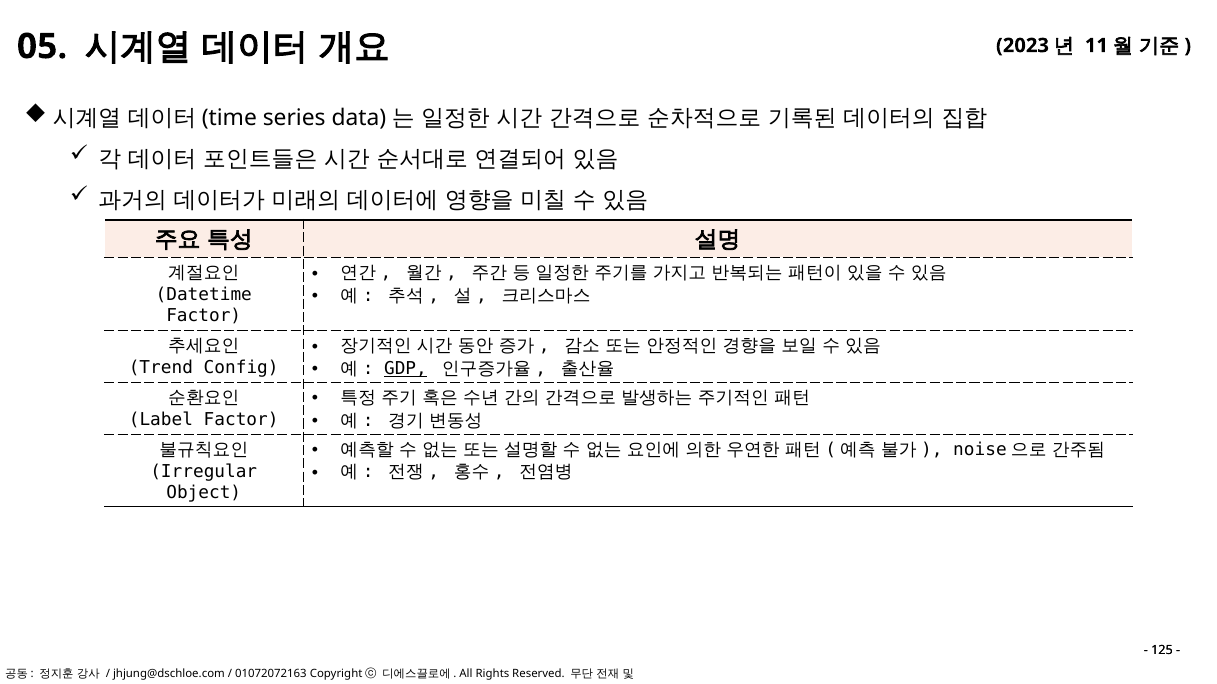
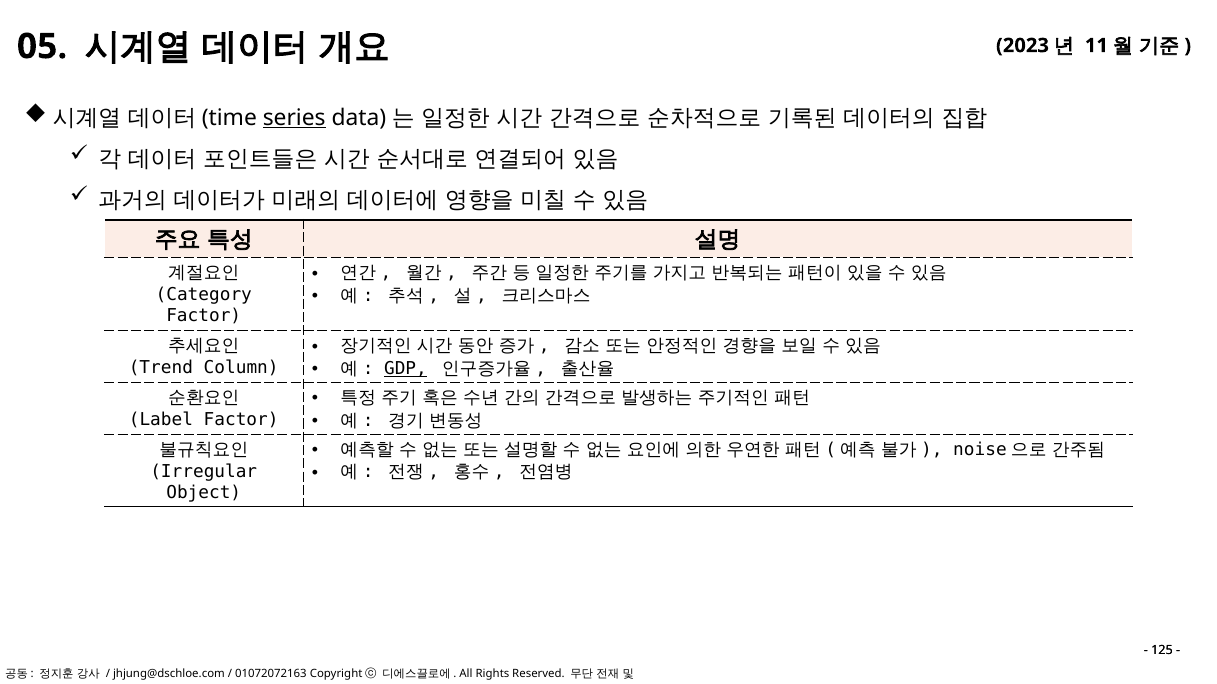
series underline: none -> present (294, 118)
Datetime: Datetime -> Category (204, 295)
Config: Config -> Column (241, 368)
